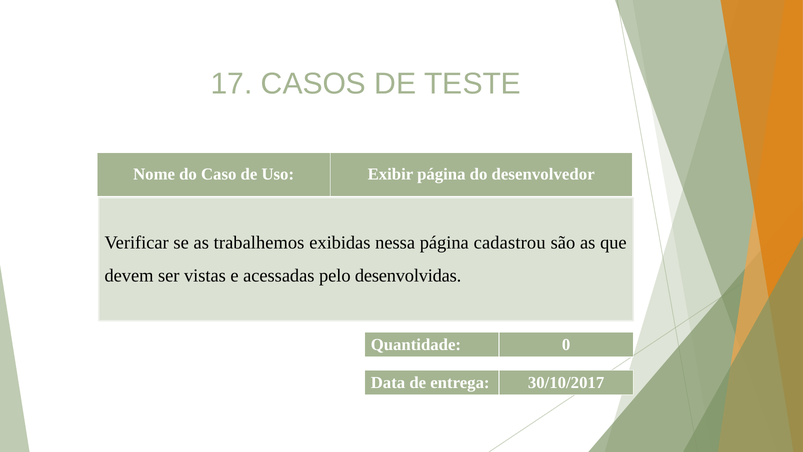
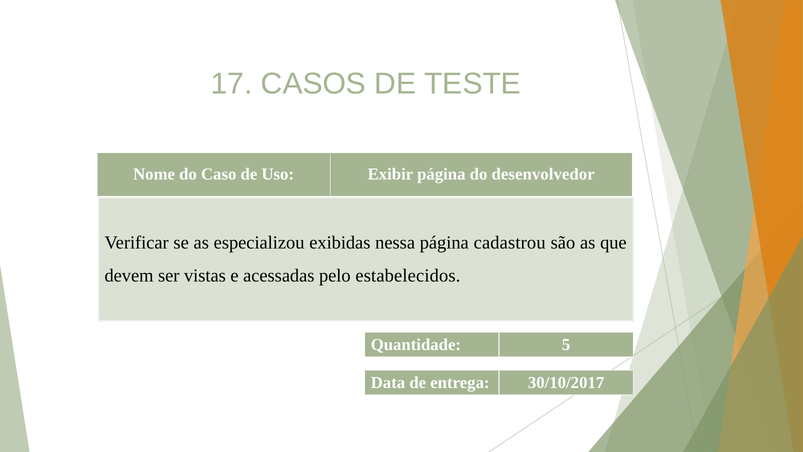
trabalhemos: trabalhemos -> especializou (259, 242)
desenvolvidas: desenvolvidas -> estabelecidos (408, 275)
0: 0 -> 5 (566, 345)
